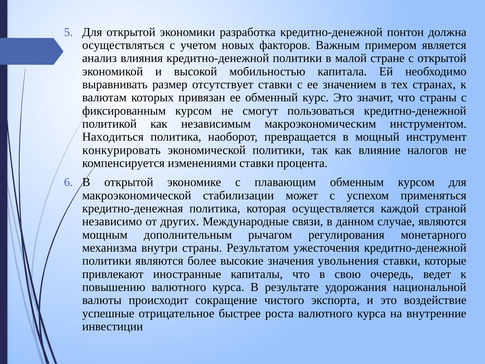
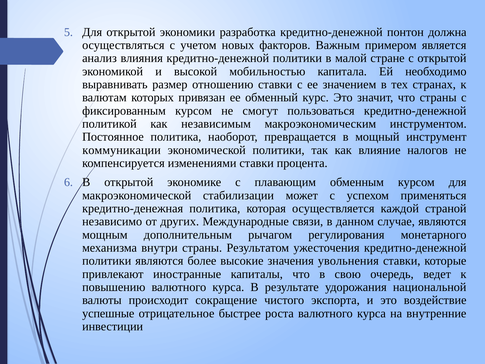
отсутствует: отсутствует -> отношению (223, 84)
Находиться: Находиться -> Постоянное (113, 137)
конкурировать: конкурировать -> коммуникации (122, 150)
